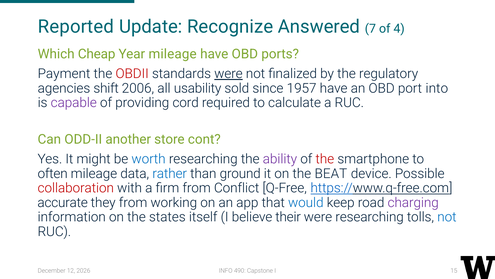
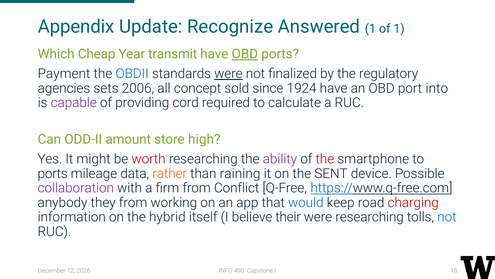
Reported: Reported -> Appendix (76, 27)
Answered 7: 7 -> 1 (370, 29)
of 4: 4 -> 1 (399, 29)
Year mileage: mileage -> transmit (173, 54)
OBD underline: none -> present (245, 54)
OBDII colour: red -> blue (132, 74)
shift: shift -> sets (106, 88)
usability: usability -> concept (198, 88)
1957: 1957 -> 1924 (302, 88)
another: another -> amount (128, 139)
cont: cont -> high (204, 139)
worth colour: blue -> red (149, 159)
often: often -> ports (53, 173)
rather colour: blue -> orange (170, 173)
ground: ground -> raining (240, 173)
BEAT: BEAT -> SENT (331, 173)
collaboration colour: red -> purple (76, 188)
accurate: accurate -> anybody (63, 202)
charging colour: purple -> red (413, 202)
states: states -> hybrid (167, 217)
